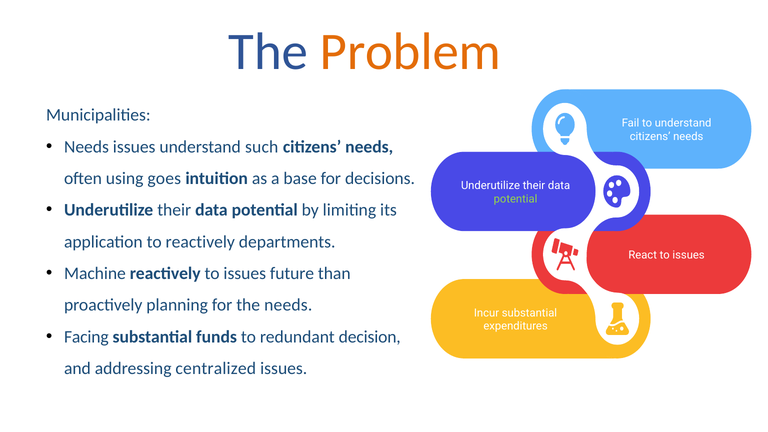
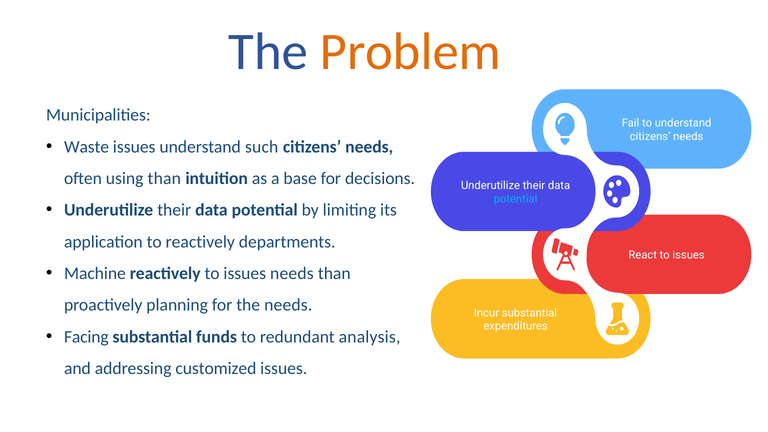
Needs: Needs -> Waste (87, 147)
using goes: goes -> than (164, 178)
potential colour: light green -> light blue (516, 199)
issues future: future -> needs (292, 273)
decision: decision -> analysis (370, 337)
centralized: centralized -> customized (216, 368)
